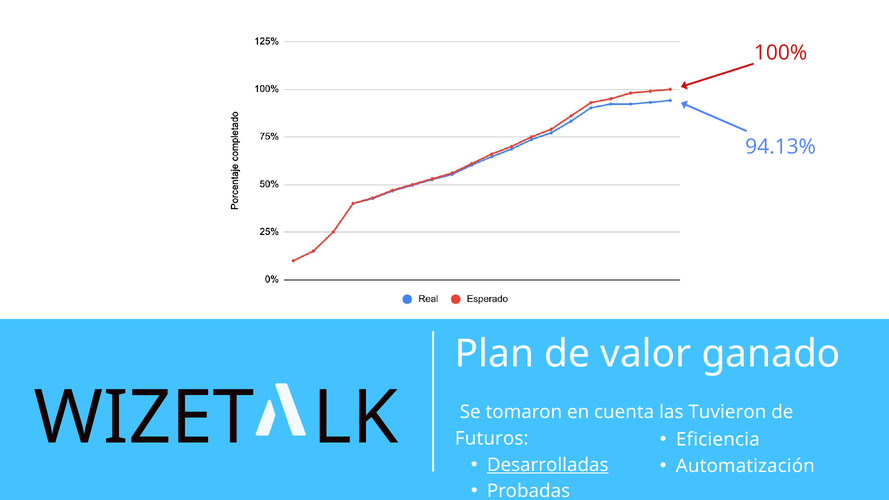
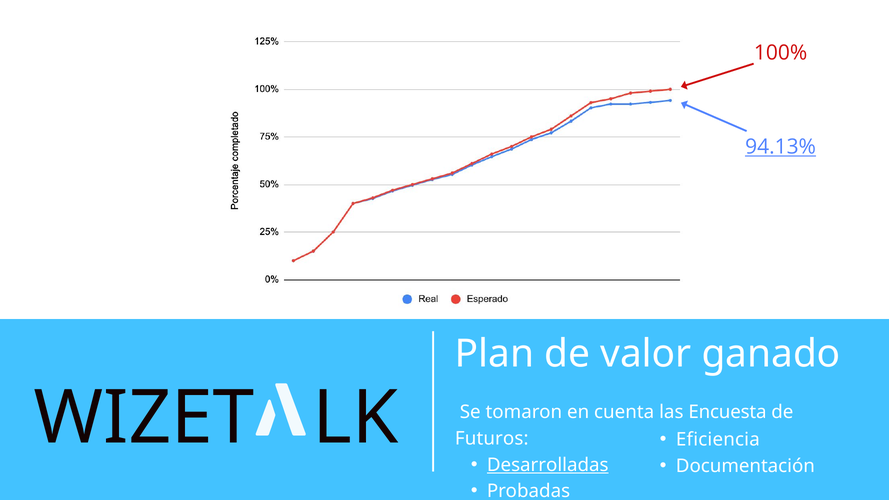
94.13% underline: none -> present (781, 147)
Tuvieron: Tuvieron -> Encuesta (727, 412)
Automatización: Automatización -> Documentación (745, 466)
